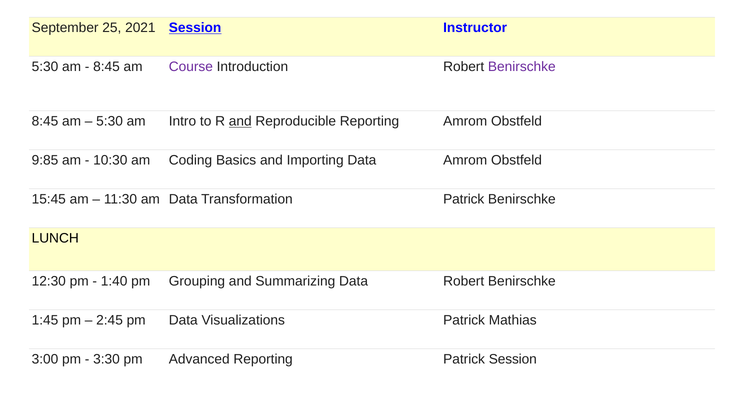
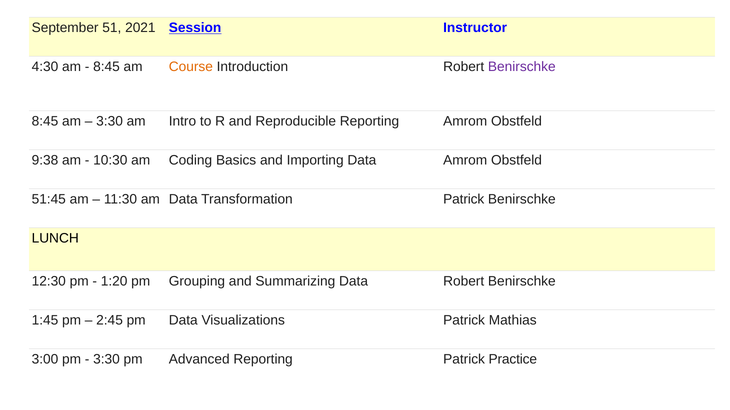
25: 25 -> 51 (112, 28)
5:30: 5:30 -> 4:30 (45, 67)
Course colour: purple -> orange (191, 67)
5:30: 5:30 -> 3:30 (110, 121)
and underline: present -> none (240, 121)
9:85: 9:85 -> 9:38 (45, 161)
15:45: 15:45 -> 51:45 (49, 200)
1:40: 1:40 -> 1:20 (114, 282)
Patrick Session: Session -> Practice (513, 360)
